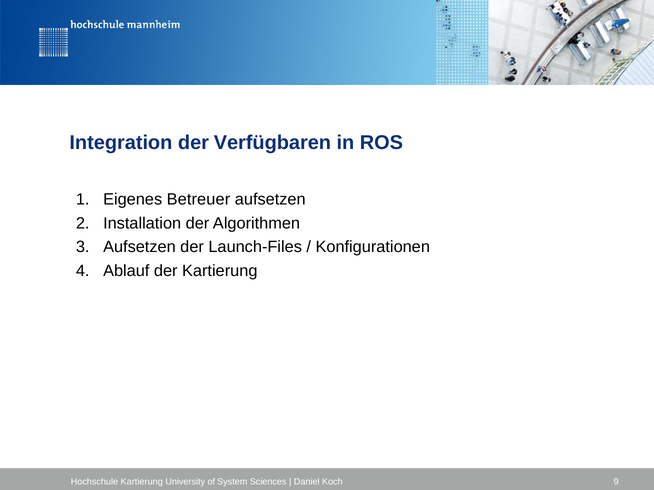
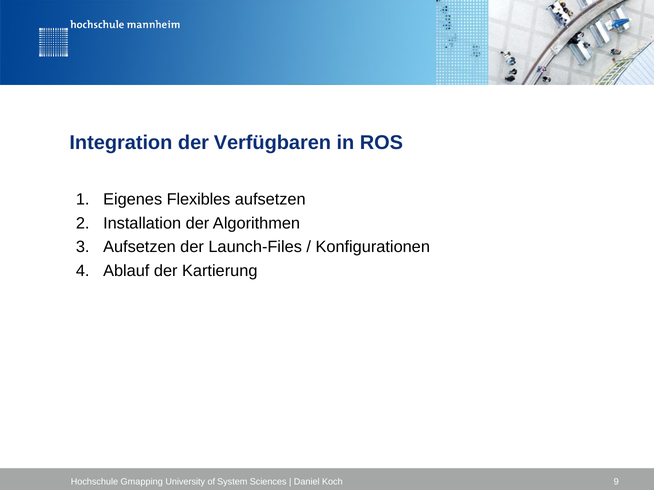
Betreuer: Betreuer -> Flexibles (199, 200)
Hochschule Kartierung: Kartierung -> Gmapping (142, 482)
